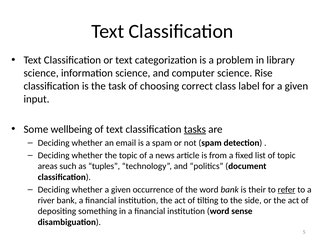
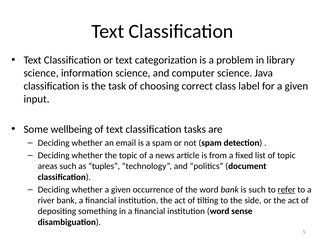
Rise: Rise -> Java (264, 73)
tasks underline: present -> none (195, 130)
is their: their -> such (257, 190)
